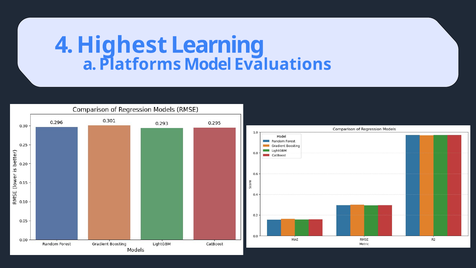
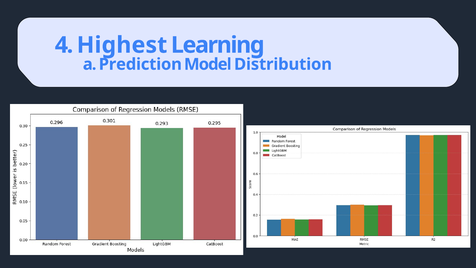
Platforms: Platforms -> Prediction (140, 64)
Evaluations: Evaluations -> Distribution (283, 64)
